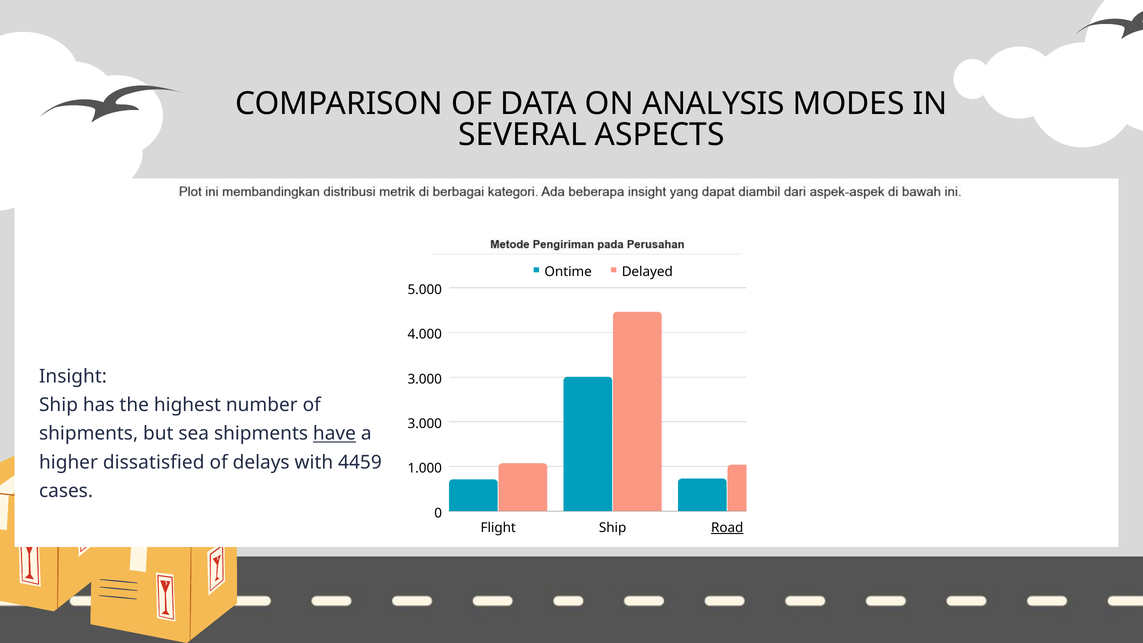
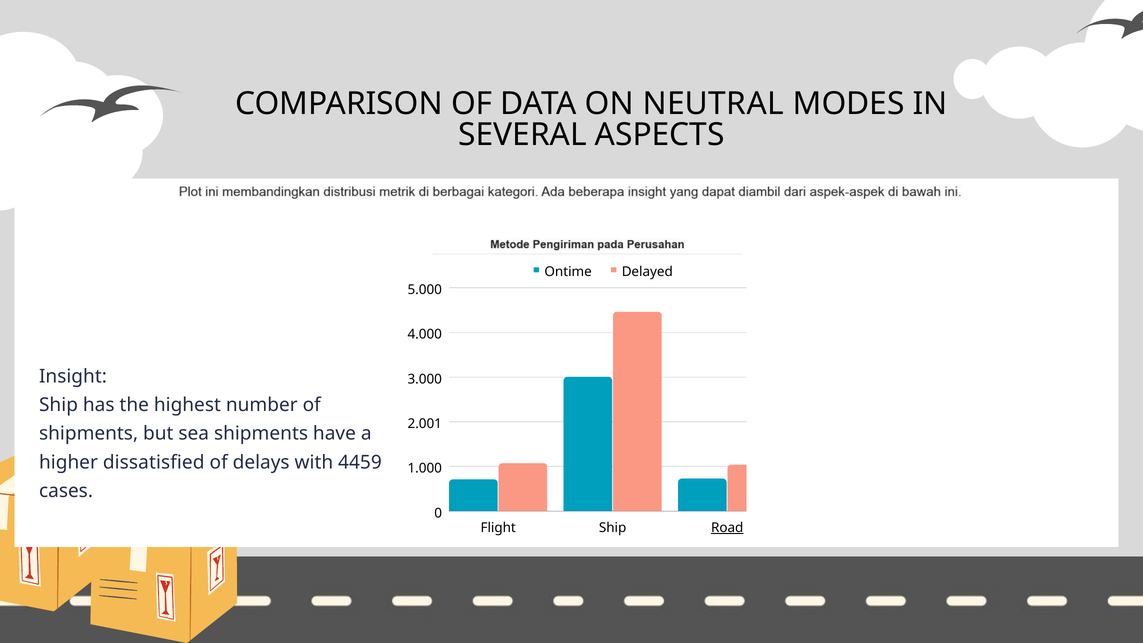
ANALYSIS: ANALYSIS -> NEUTRAL (713, 104)
3.000: 3.000 -> 2.001 (425, 424)
have underline: present -> none (334, 434)
